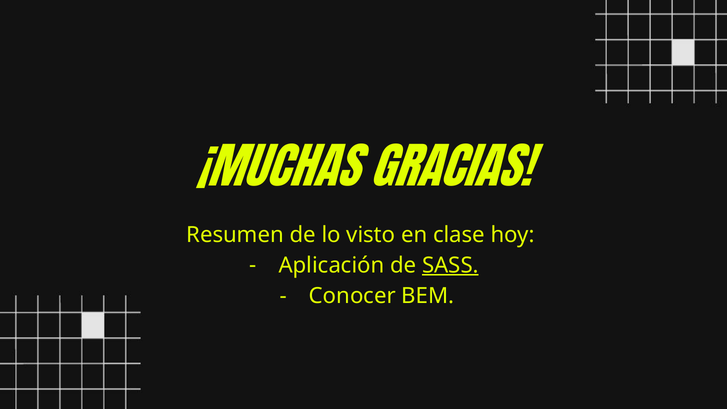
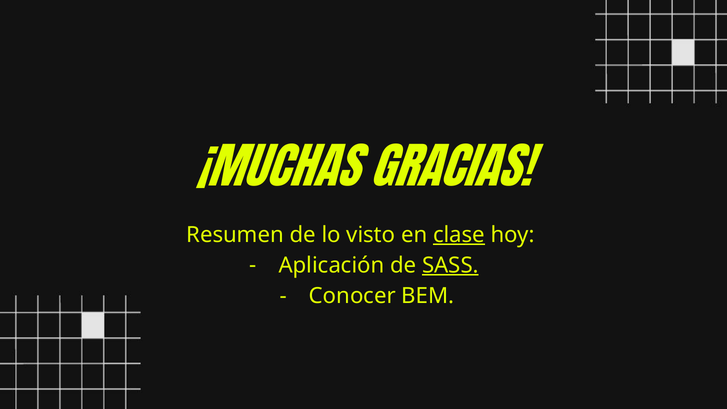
clase underline: none -> present (459, 235)
